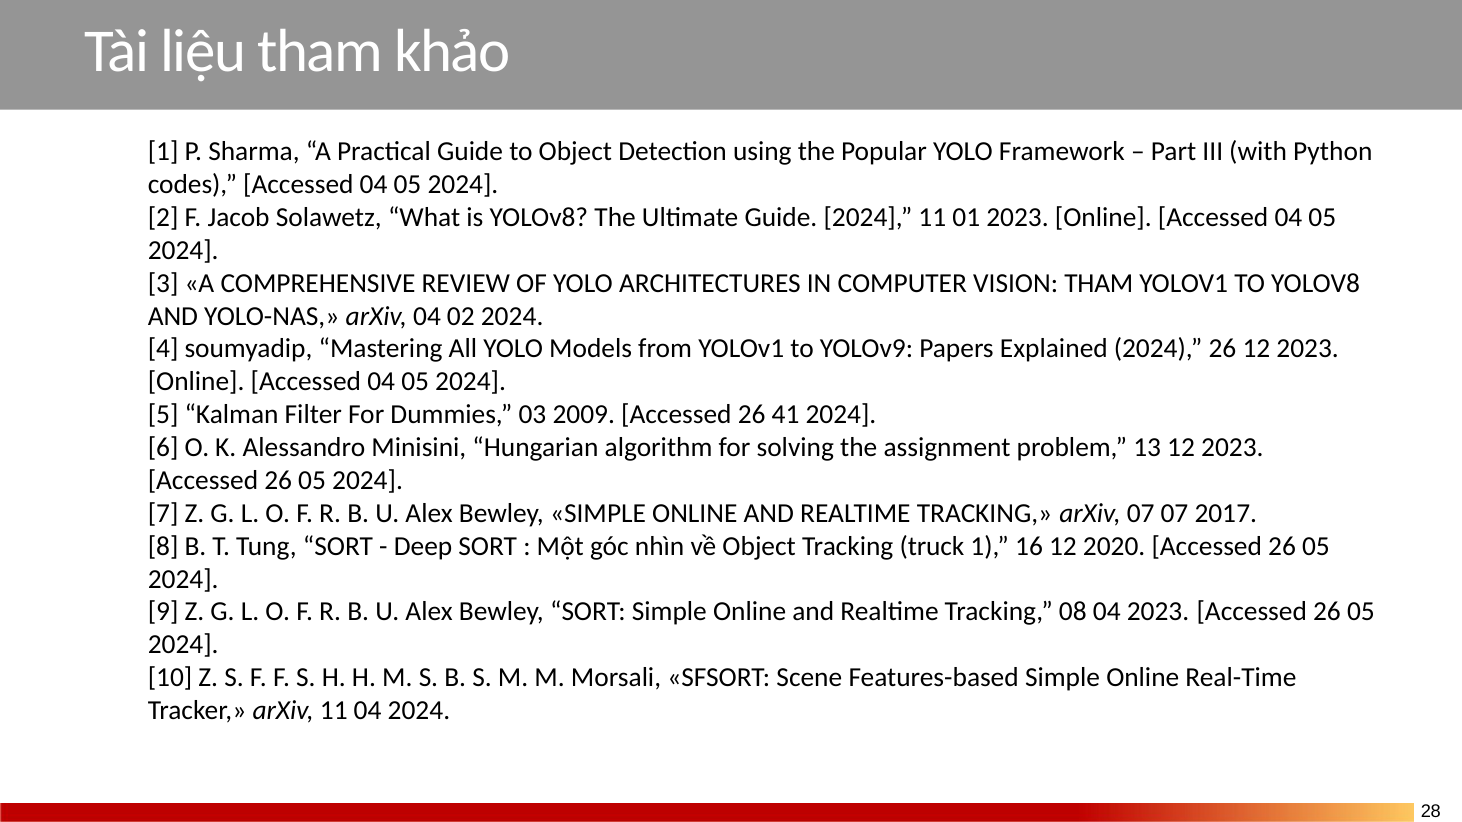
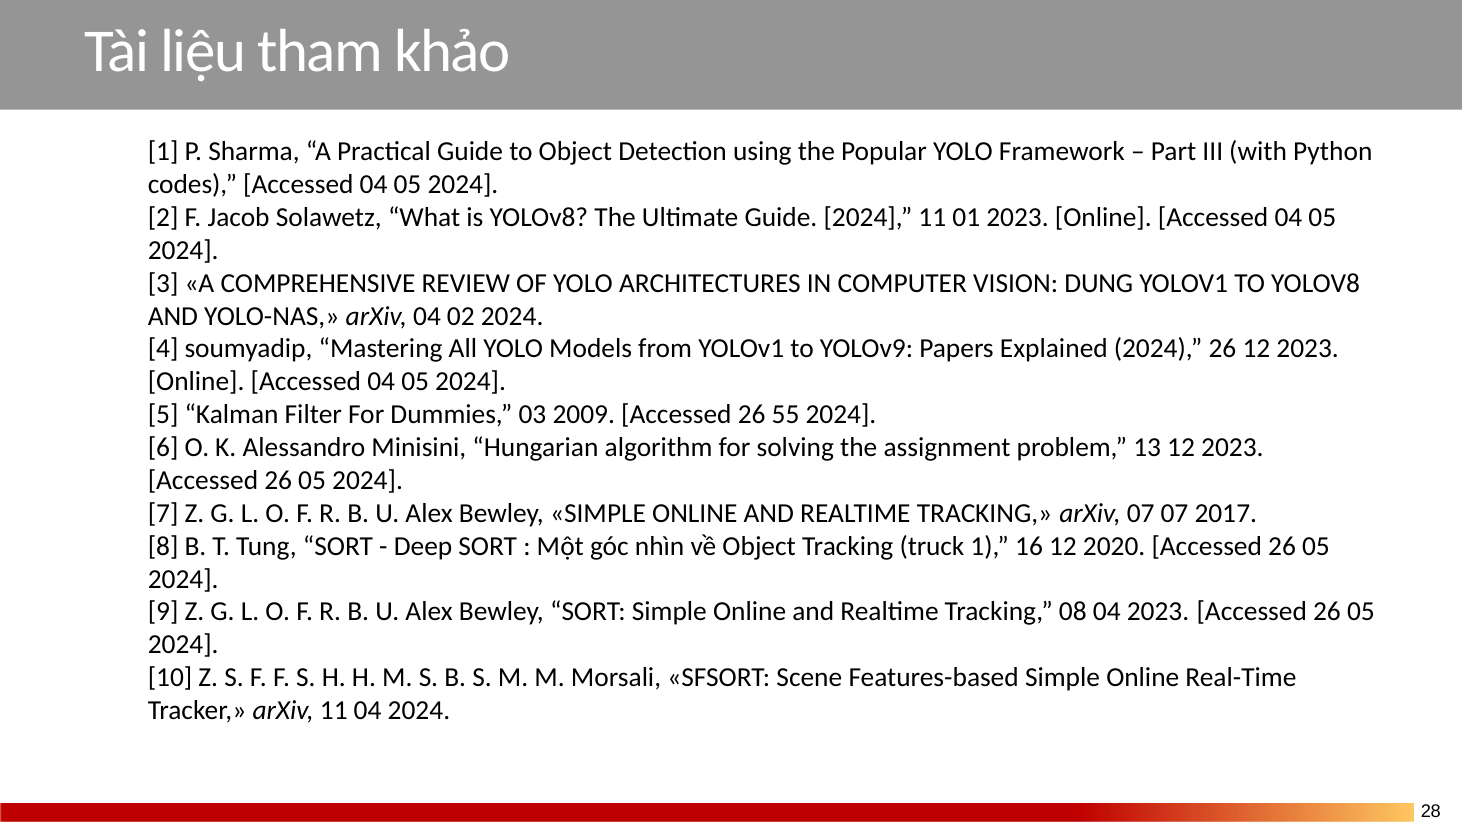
VISION THAM: THAM -> DUNG (1099, 283)
41: 41 -> 55 (786, 415)
